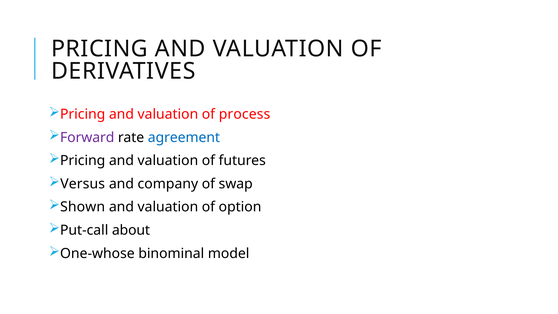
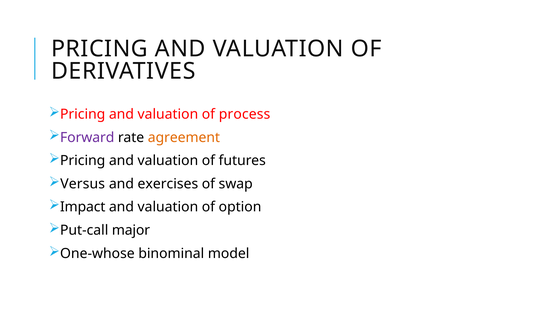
agreement colour: blue -> orange (184, 137)
company: company -> exercises (168, 184)
Shown: Shown -> Impact (83, 207)
about: about -> major (131, 230)
